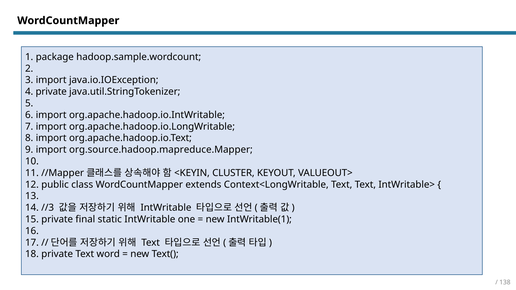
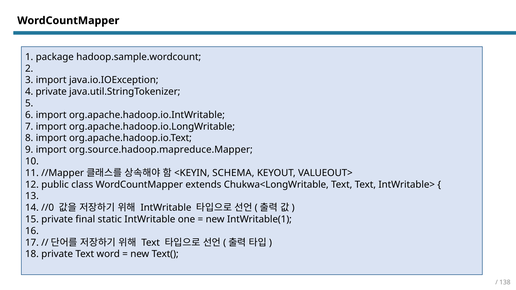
CLUSTER: CLUSTER -> SCHEMA (233, 173)
Context<LongWritable: Context<LongWritable -> Chukwa<LongWritable (276, 185)
//3: //3 -> //0 (48, 208)
